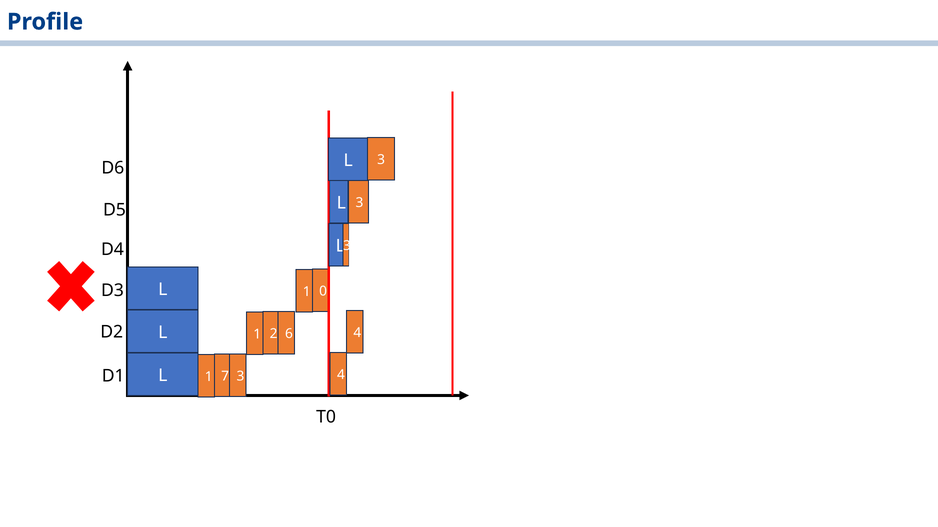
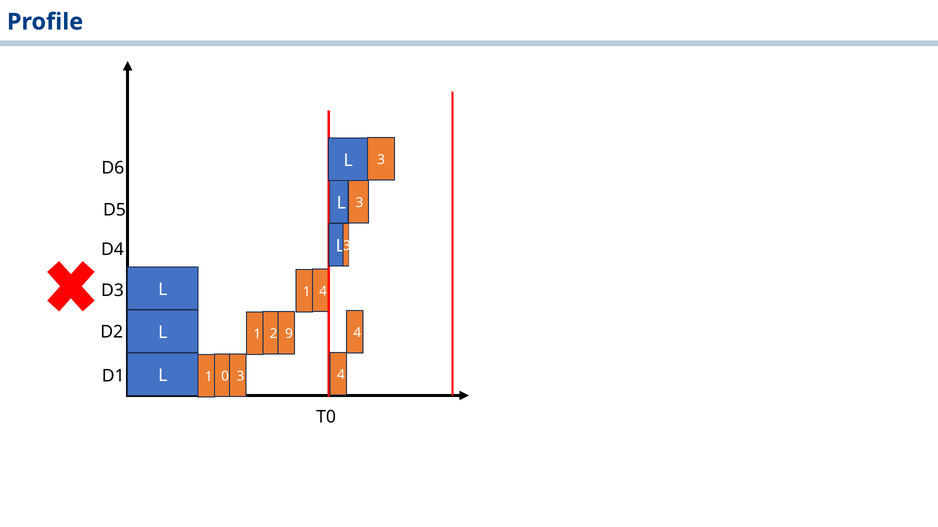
1 0: 0 -> 4 (323, 292)
6: 6 -> 9 (289, 334)
7: 7 -> 0 (225, 377)
